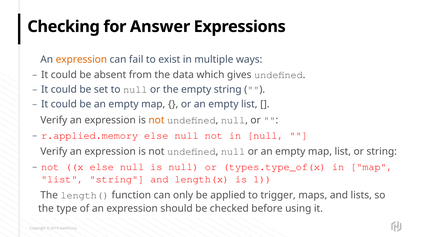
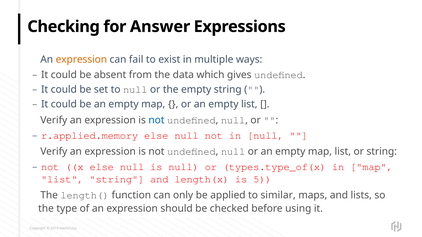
not colour: orange -> blue (156, 120)
1: 1 -> 5 (262, 179)
trigger: trigger -> similar (278, 195)
